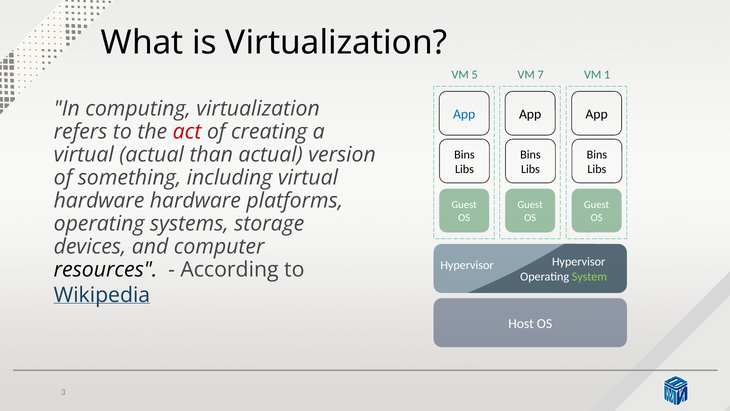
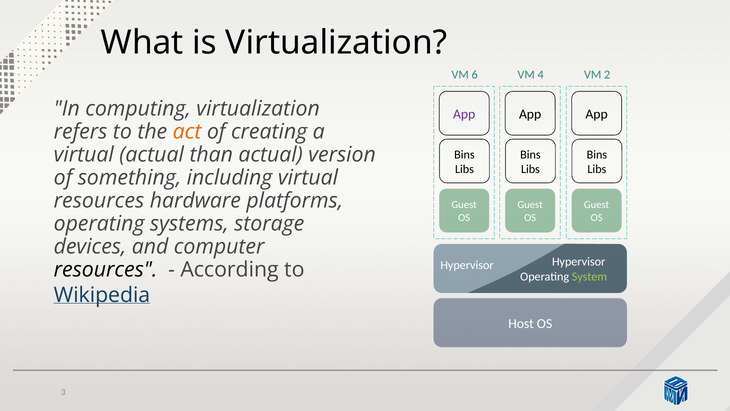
5: 5 -> 6 (475, 75)
7: 7 -> 4 (541, 75)
1: 1 -> 2 (607, 75)
App colour: blue -> purple (464, 114)
act colour: red -> orange (187, 132)
hardware: hardware -> resources (99, 200)
